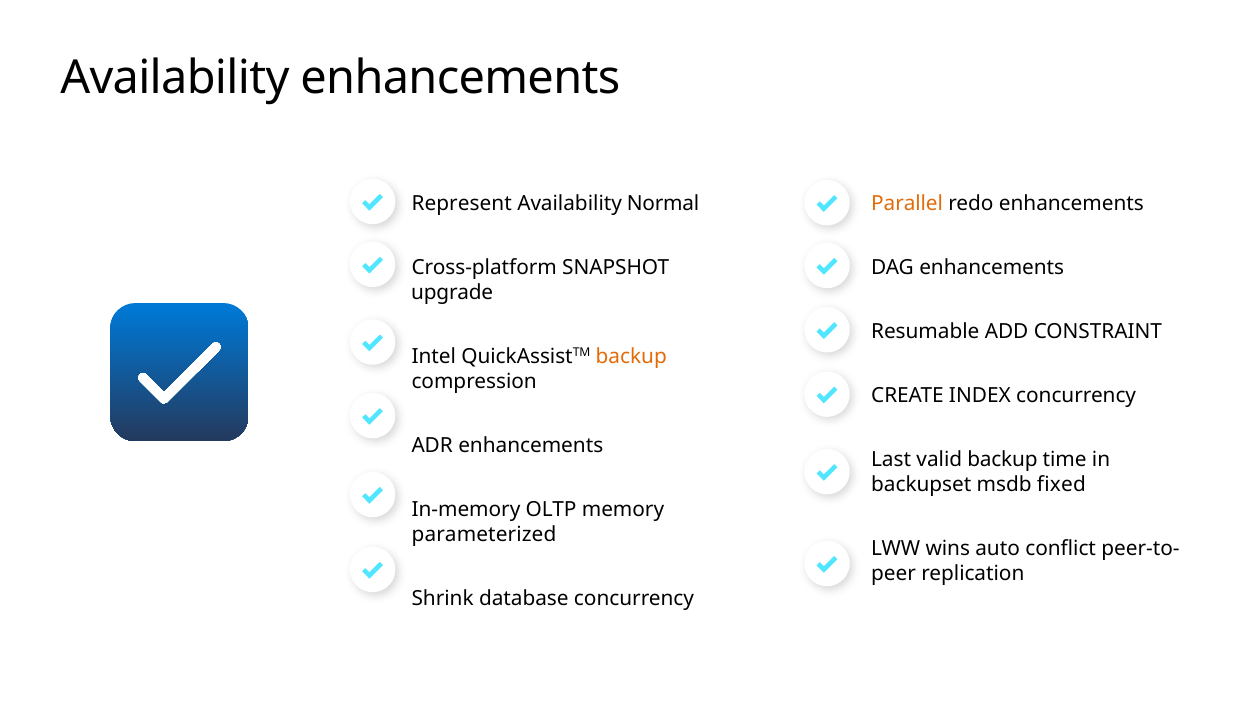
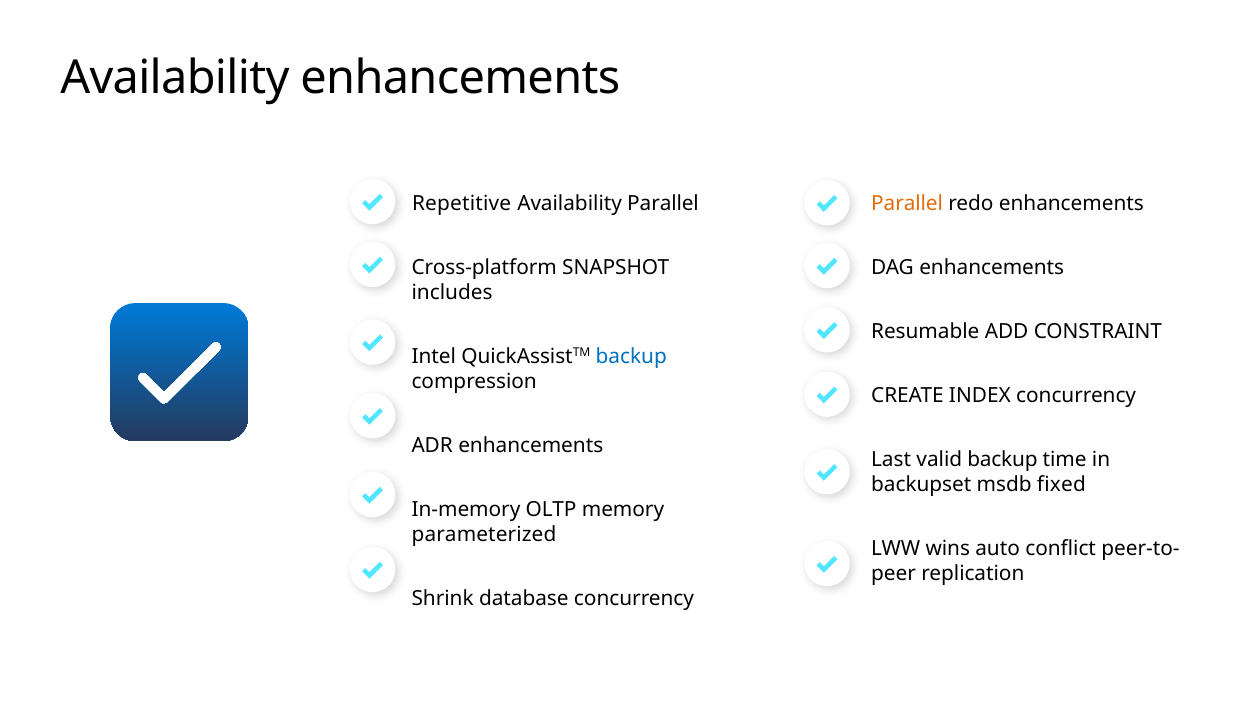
Represent: Represent -> Repetitive (462, 203)
Availability Normal: Normal -> Parallel (663, 203)
upgrade: upgrade -> includes (452, 292)
backup colour: orange -> blue (631, 356)
